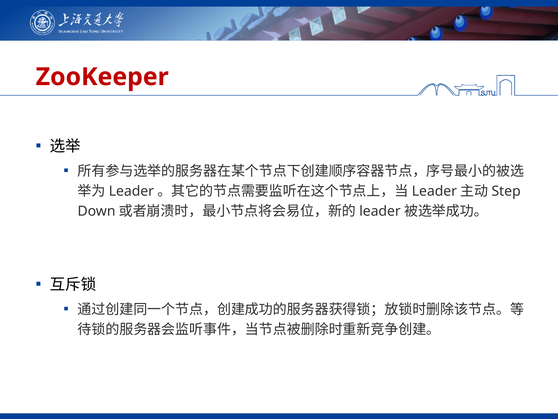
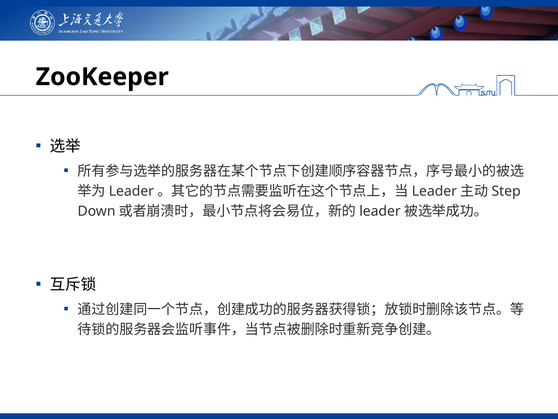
ZooKeeper colour: red -> black (102, 77)
